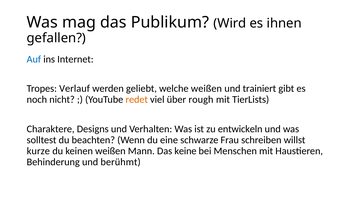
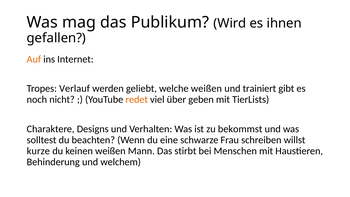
Auf colour: blue -> orange (34, 59)
rough: rough -> geben (201, 100)
entwickeln: entwickeln -> bekommst (240, 129)
keine: keine -> stirbt (185, 151)
berühmt: berühmt -> welchem (121, 162)
